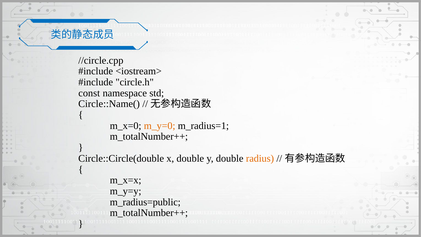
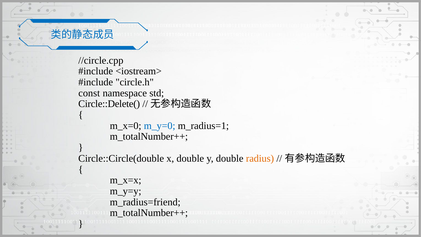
Circle::Name(: Circle::Name( -> Circle::Delete( (109, 104)
m_y=0 colour: orange -> blue (160, 126)
m_radius=public: m_radius=public -> m_radius=friend (145, 202)
